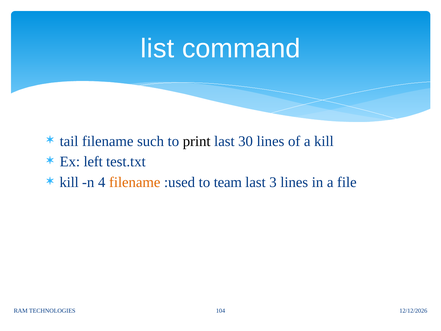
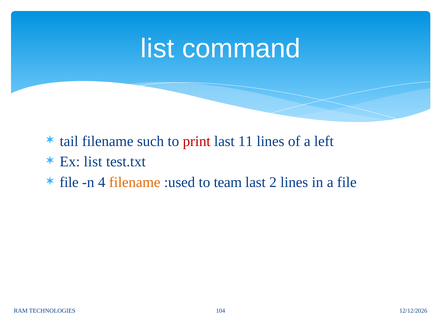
print colour: black -> red (197, 141)
30: 30 -> 11 (246, 141)
a kill: kill -> left (324, 141)
Ex left: left -> list (93, 162)
kill: kill -> file (69, 182)
3: 3 -> 2 (273, 182)
